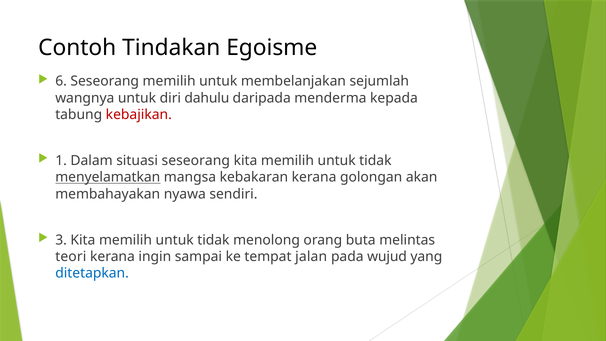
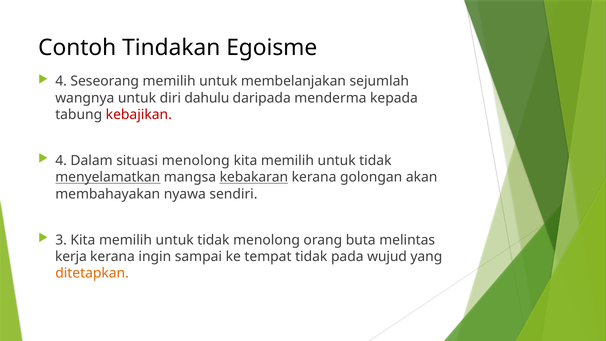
6: 6 -> 4 (61, 81)
1: 1 -> 4 (61, 161)
situasi seseorang: seseorang -> menolong (196, 161)
kebakaran underline: none -> present (254, 177)
teori: teori -> kerja (71, 257)
tempat jalan: jalan -> tidak (311, 257)
ditetapkan colour: blue -> orange (92, 273)
